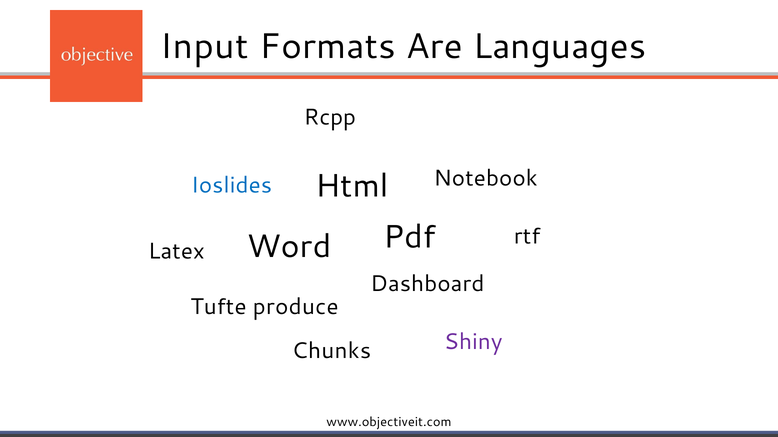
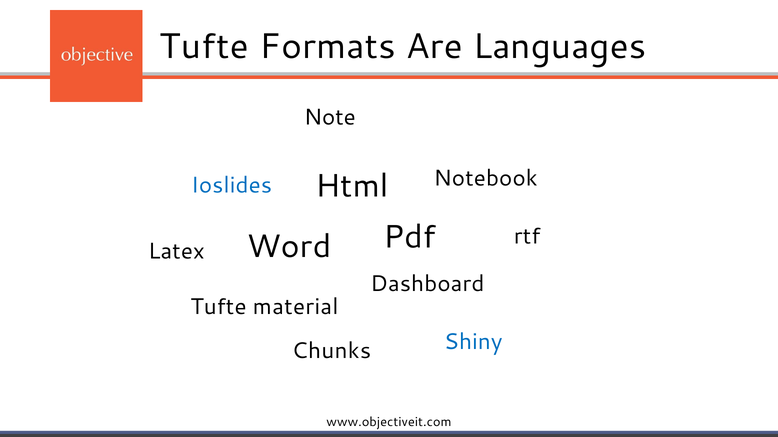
Input: Input -> Tufte (204, 47)
Rcpp: Rcpp -> Note (330, 118)
produce: produce -> material (296, 307)
Shiny colour: purple -> blue (473, 342)
